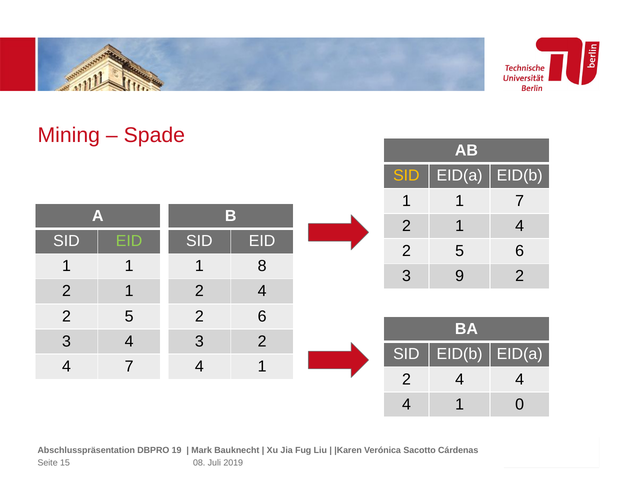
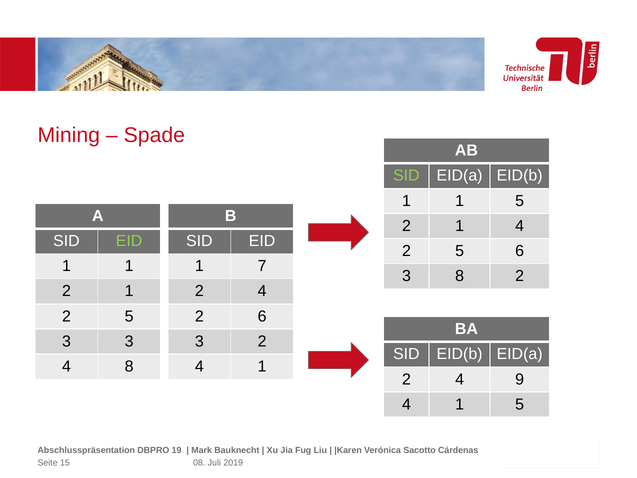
SID colour: yellow -> light green (406, 176)
1 1 7: 7 -> 5 (520, 201)
8: 8 -> 7 (262, 266)
3 9: 9 -> 8 (460, 276)
3 4: 4 -> 3 (129, 341)
4 7: 7 -> 8 (129, 366)
2 4 4: 4 -> 9 (520, 379)
4 1 0: 0 -> 5 (520, 404)
